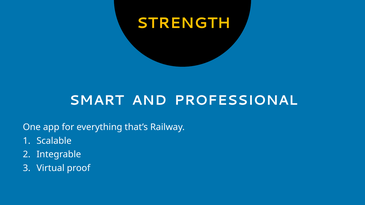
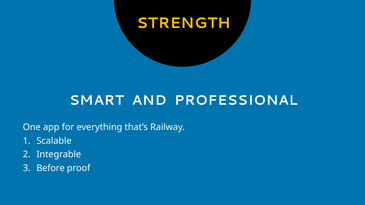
Virtual: Virtual -> Before (51, 168)
